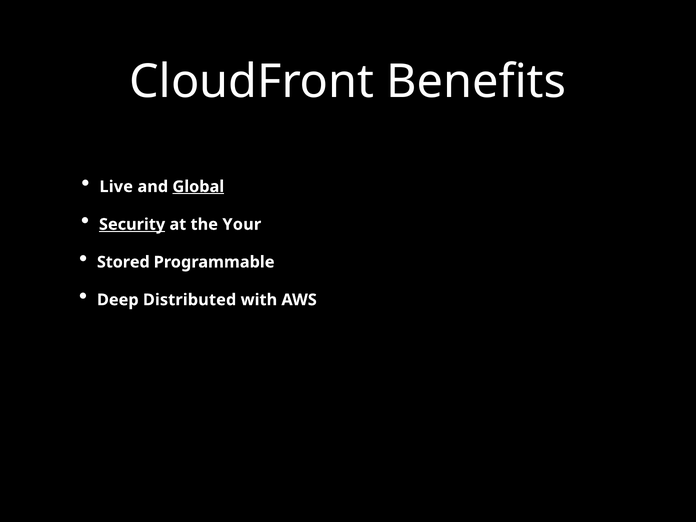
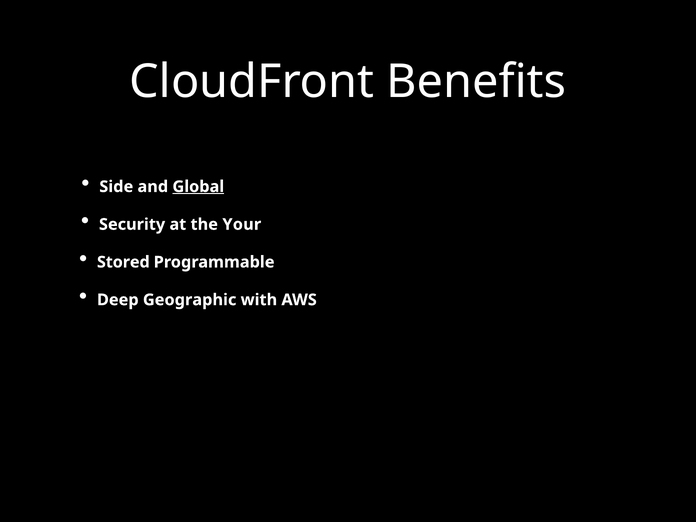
Live: Live -> Side (116, 187)
Security underline: present -> none (132, 224)
Distributed: Distributed -> Geographic (190, 300)
